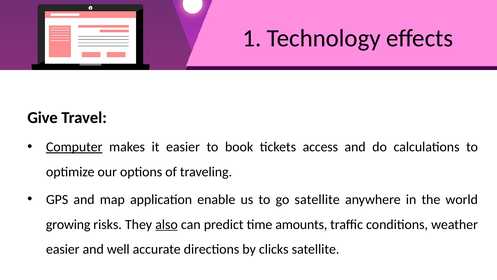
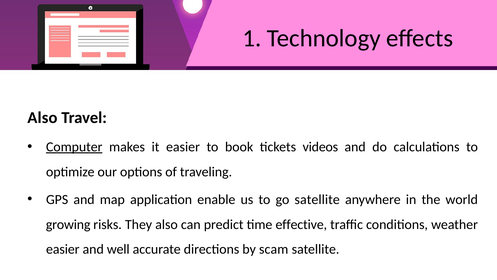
Give: Give -> Also (42, 118)
access: access -> videos (320, 147)
also underline: present -> none (167, 224)
amounts: amounts -> effective (301, 224)
clicks: clicks -> scam (274, 249)
